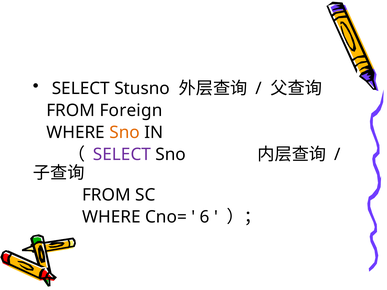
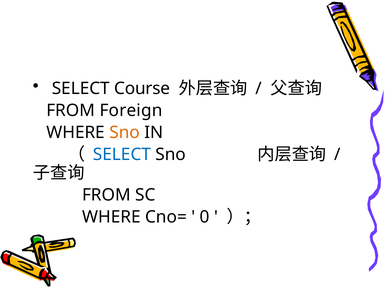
Stusno: Stusno -> Course (142, 88)
SELECT colour: purple -> blue (122, 155)
6: 6 -> 0 (205, 217)
